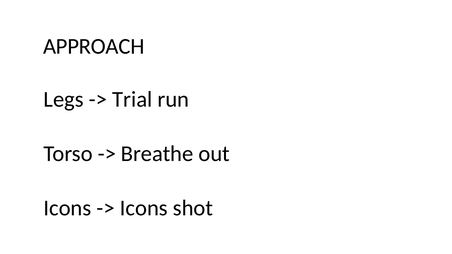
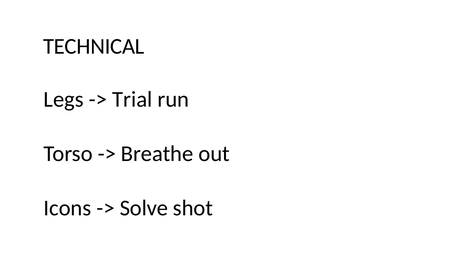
APPROACH: APPROACH -> TECHNICAL (94, 47)
Icons: Icons -> Solve (144, 208)
